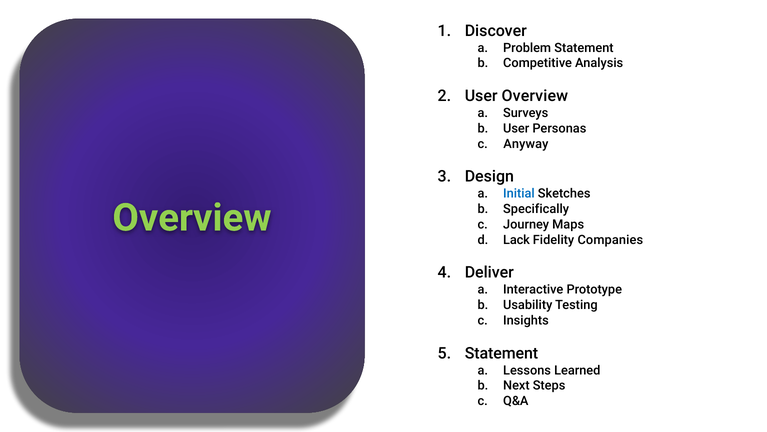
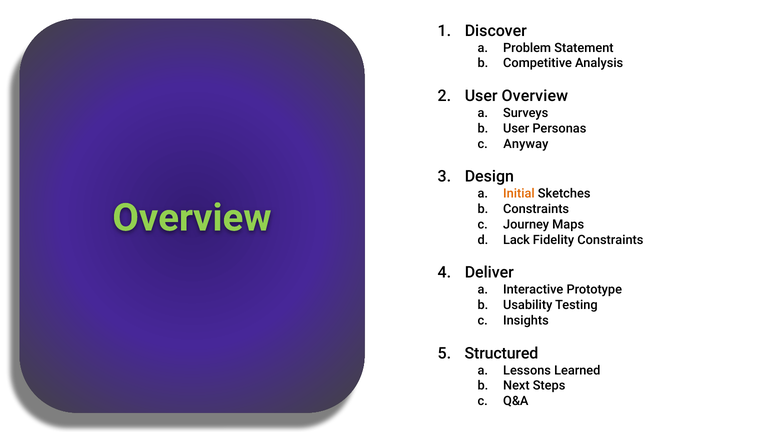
Initial colour: blue -> orange (519, 194)
Specifically: Specifically -> Constraints (536, 209)
Fidelity Companies: Companies -> Constraints (610, 240)
Statement: Statement -> Structured (501, 353)
